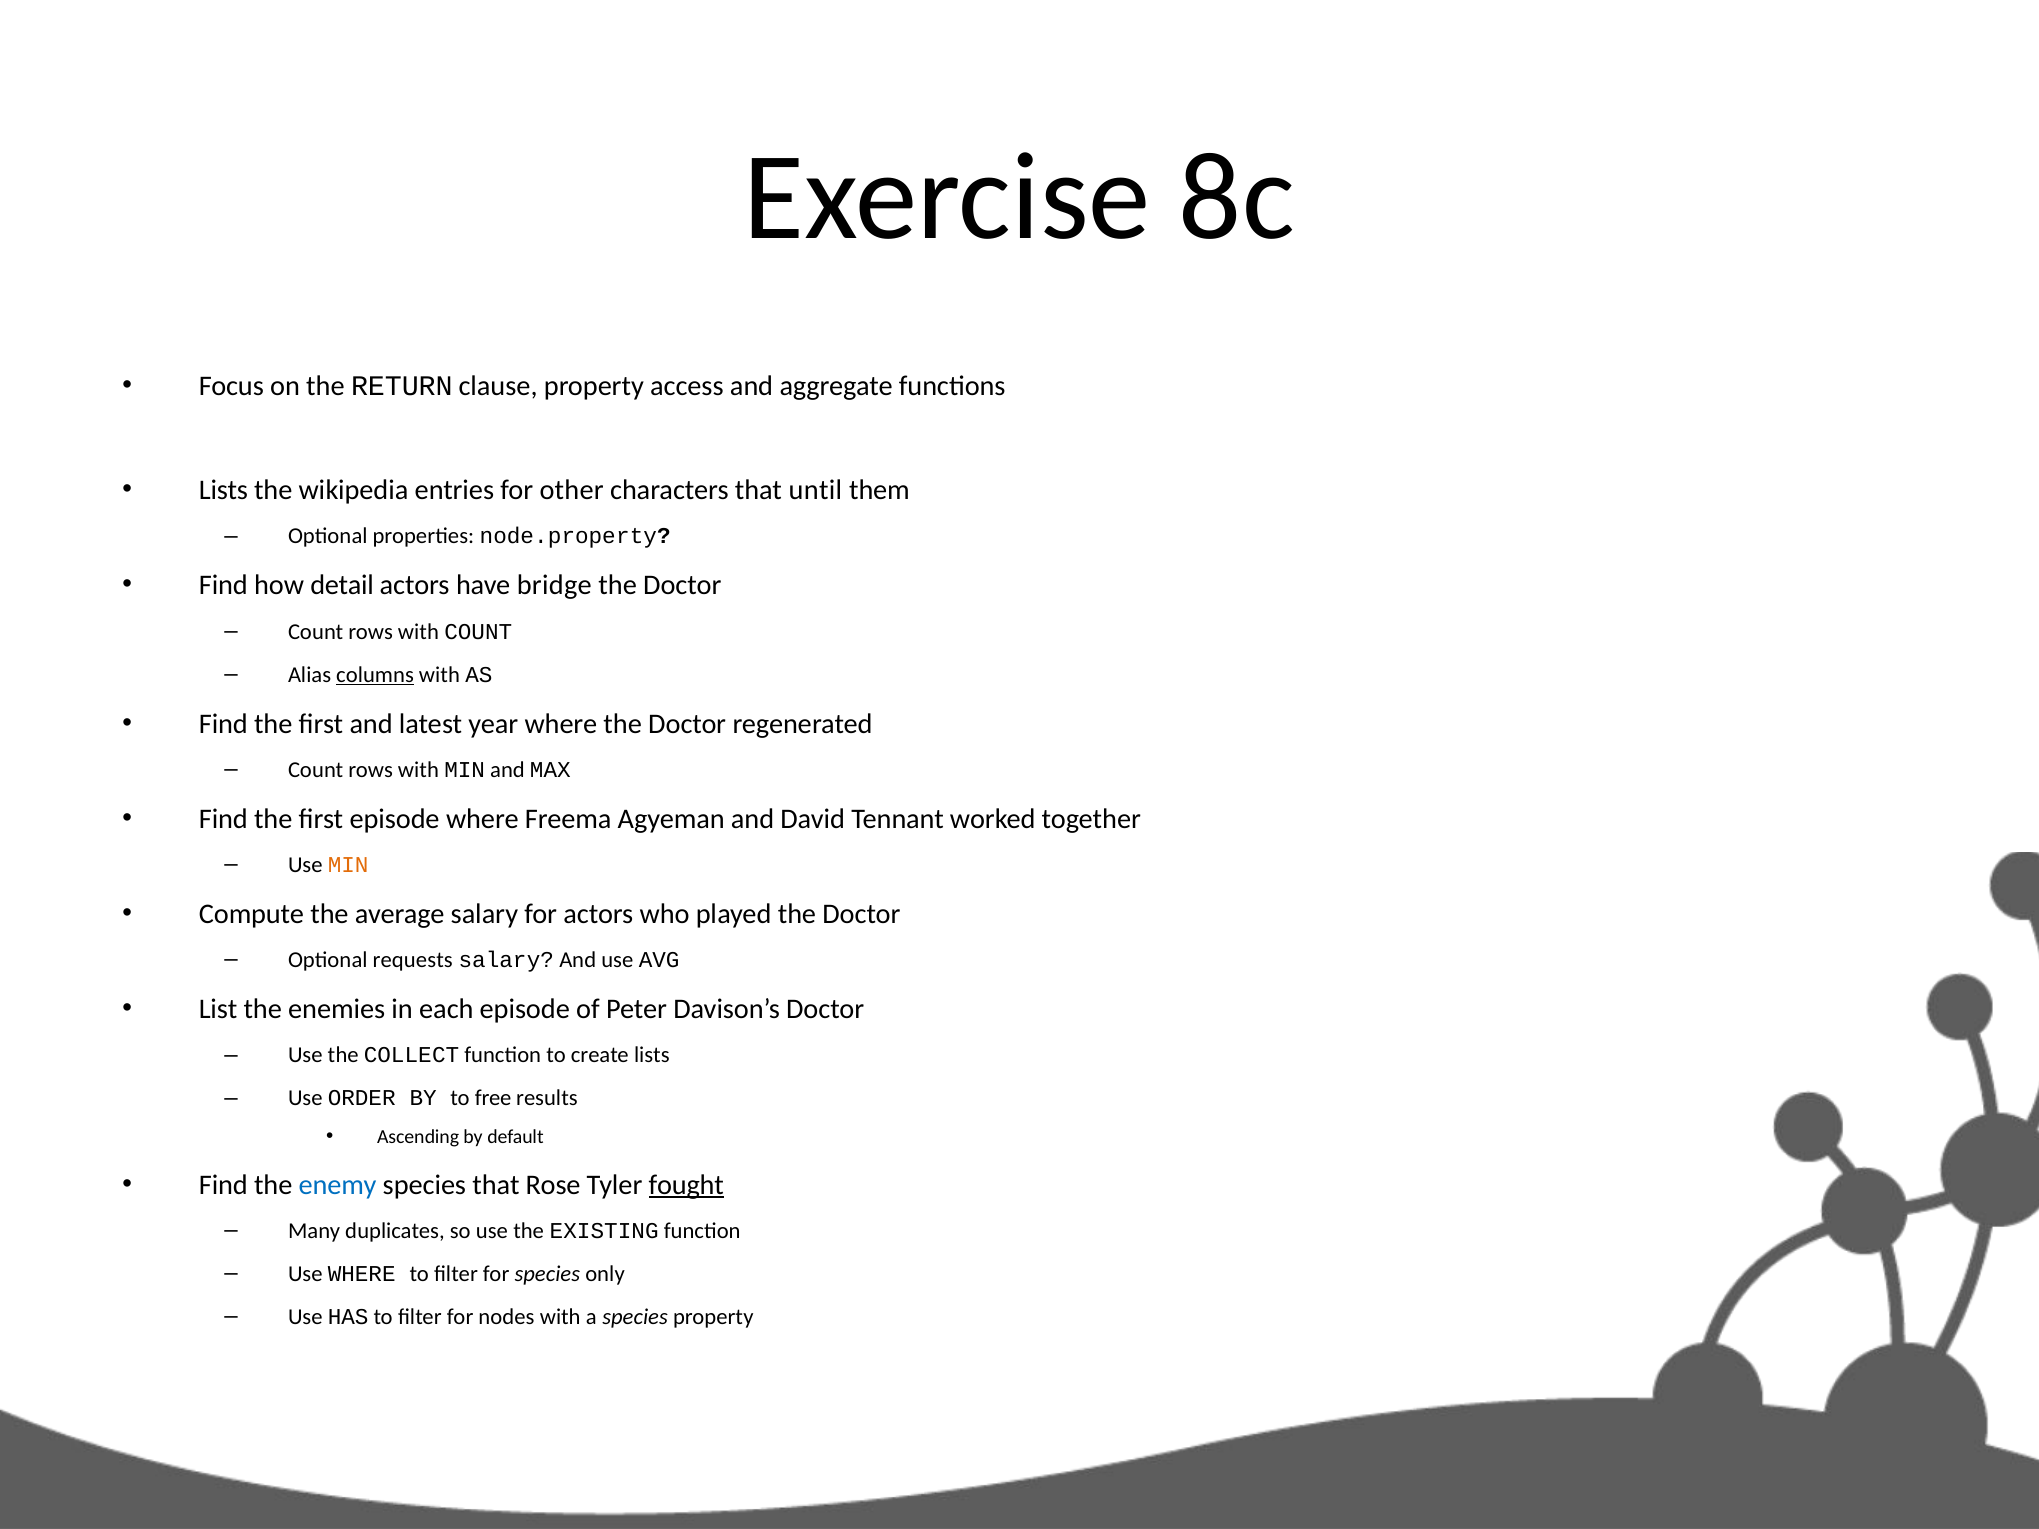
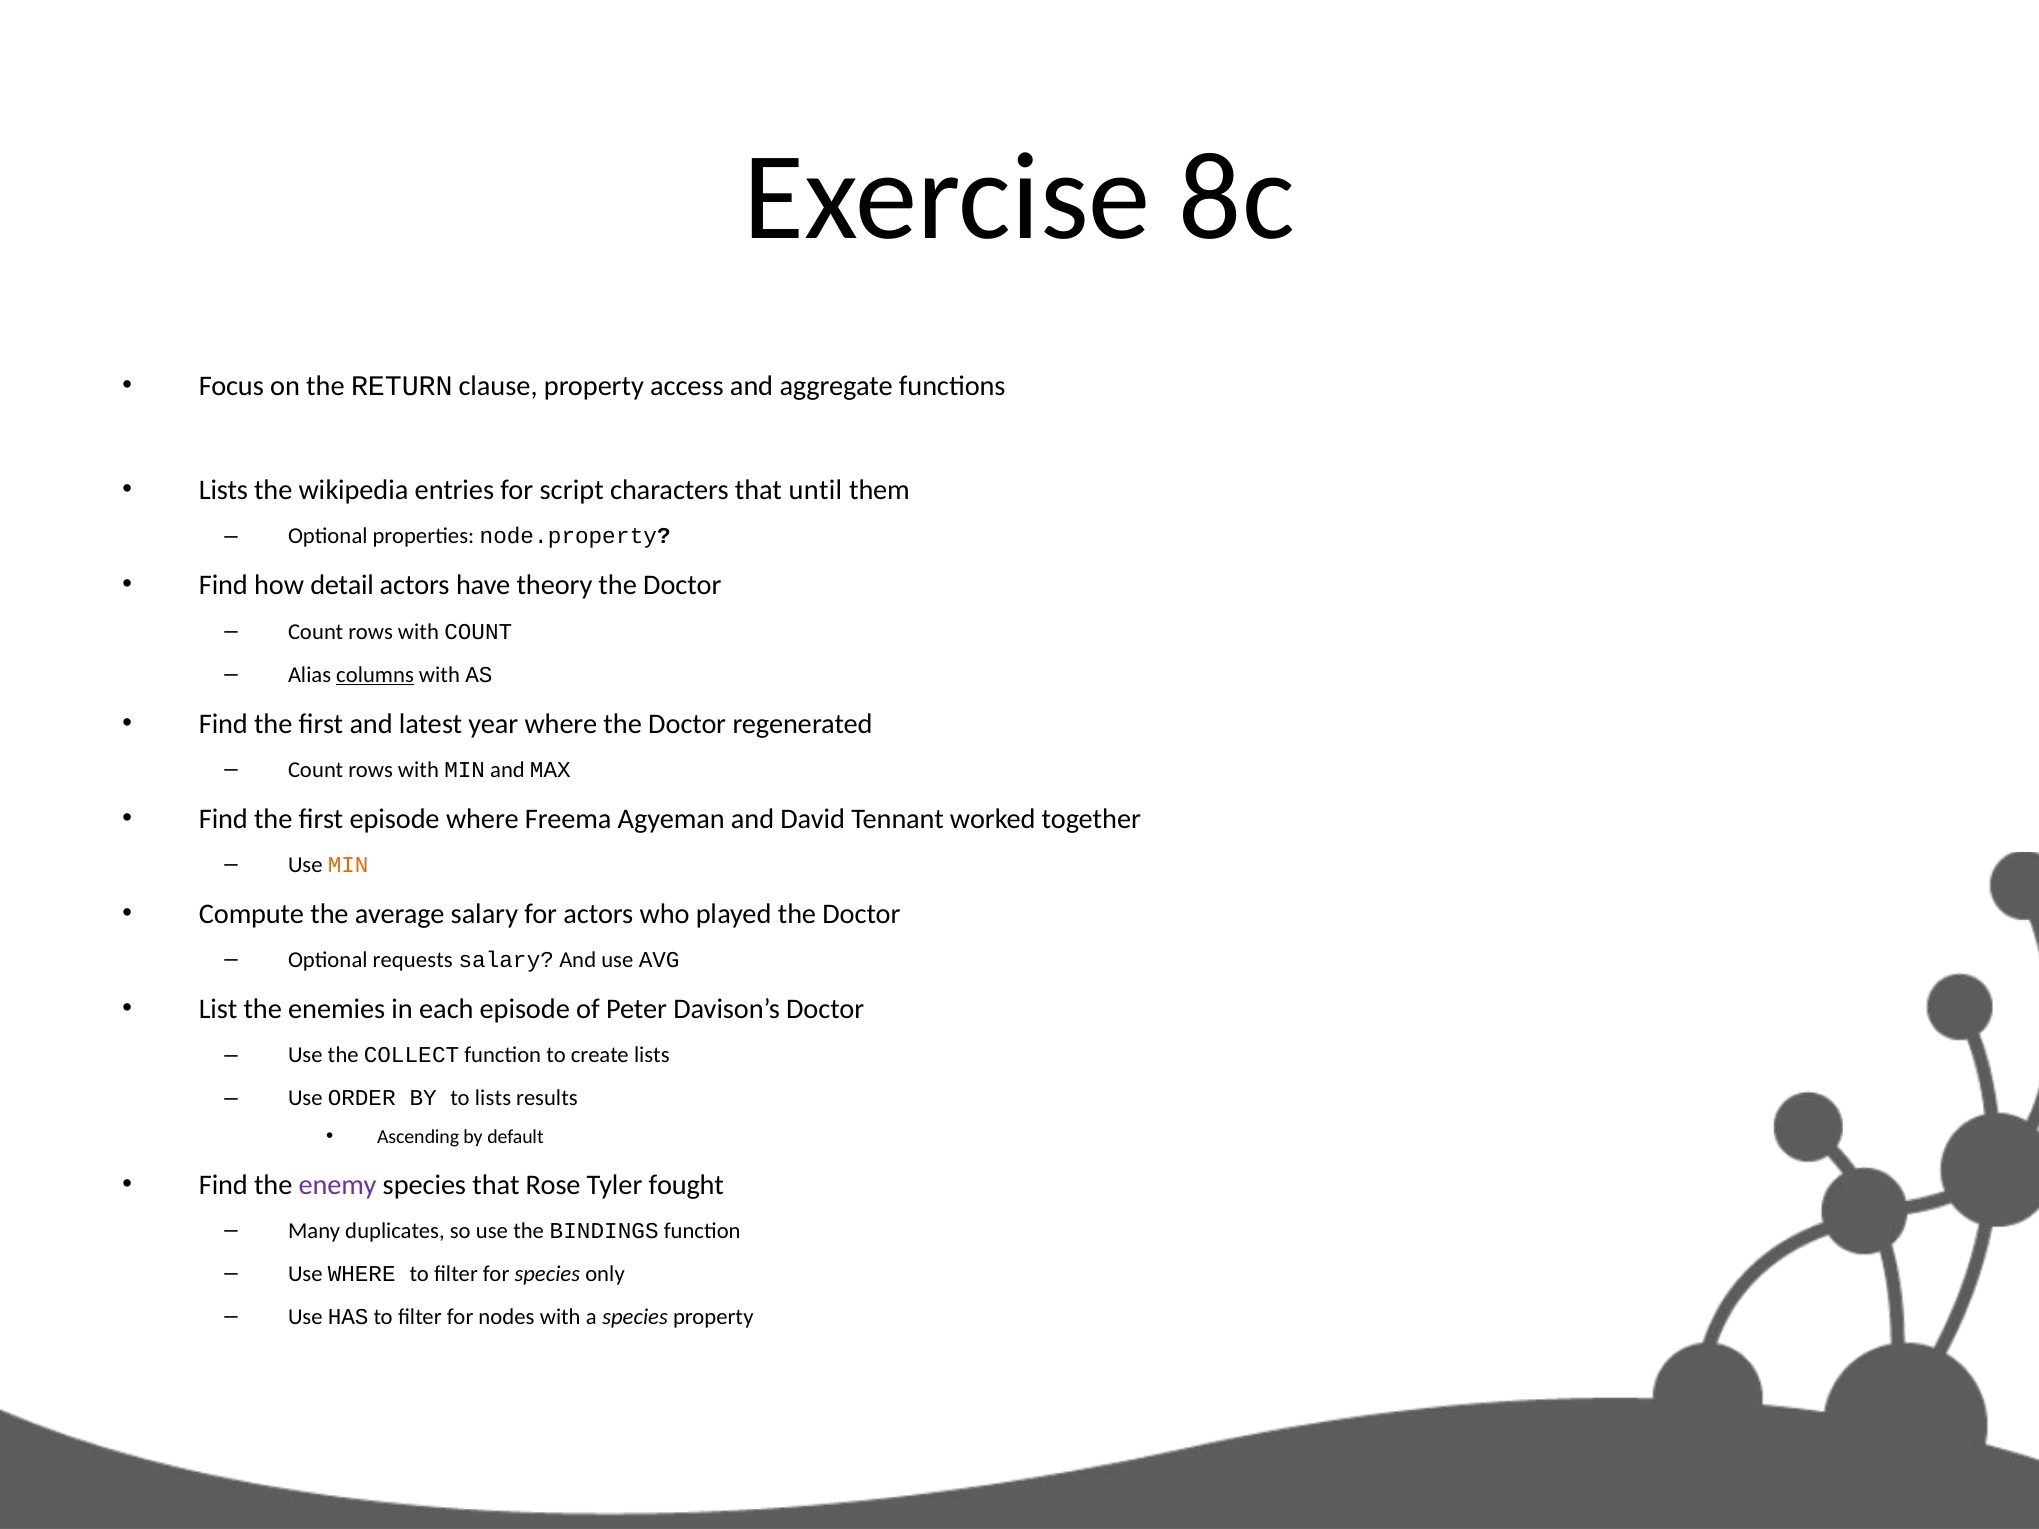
other: other -> script (572, 490)
bridge: bridge -> theory (554, 586)
to free: free -> lists (493, 1099)
enemy colour: blue -> purple (338, 1185)
fought underline: present -> none (686, 1185)
EXISTING: EXISTING -> BINDINGS (604, 1231)
